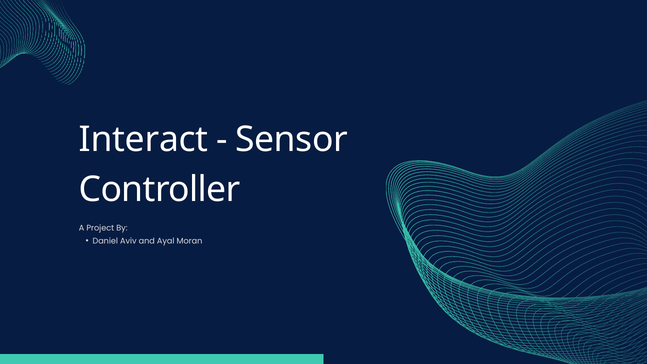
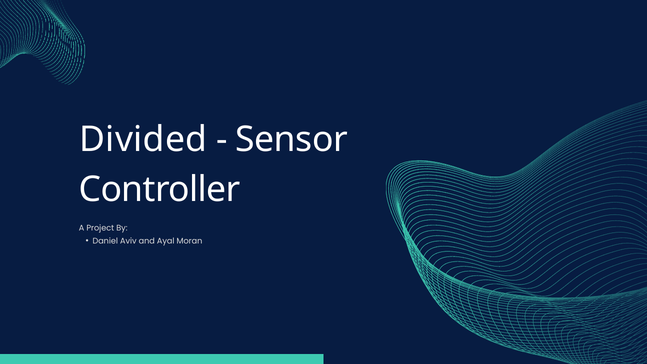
Interact: Interact -> Divided (143, 140)
